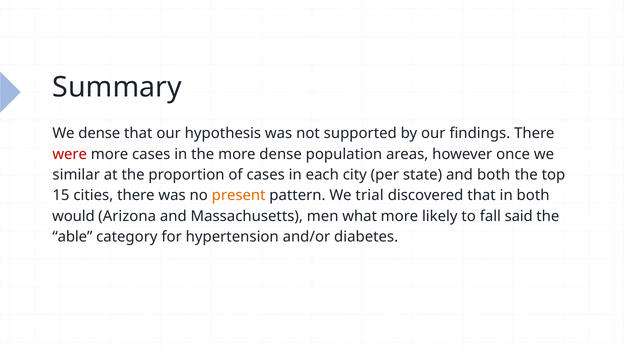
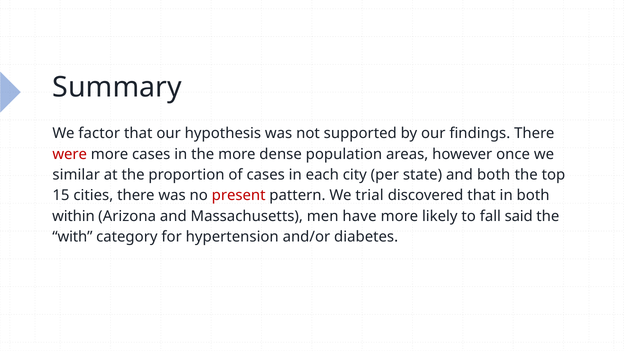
We dense: dense -> factor (99, 133)
present colour: orange -> red (239, 195)
would: would -> within (73, 216)
what: what -> have (360, 216)
able: able -> with (72, 237)
